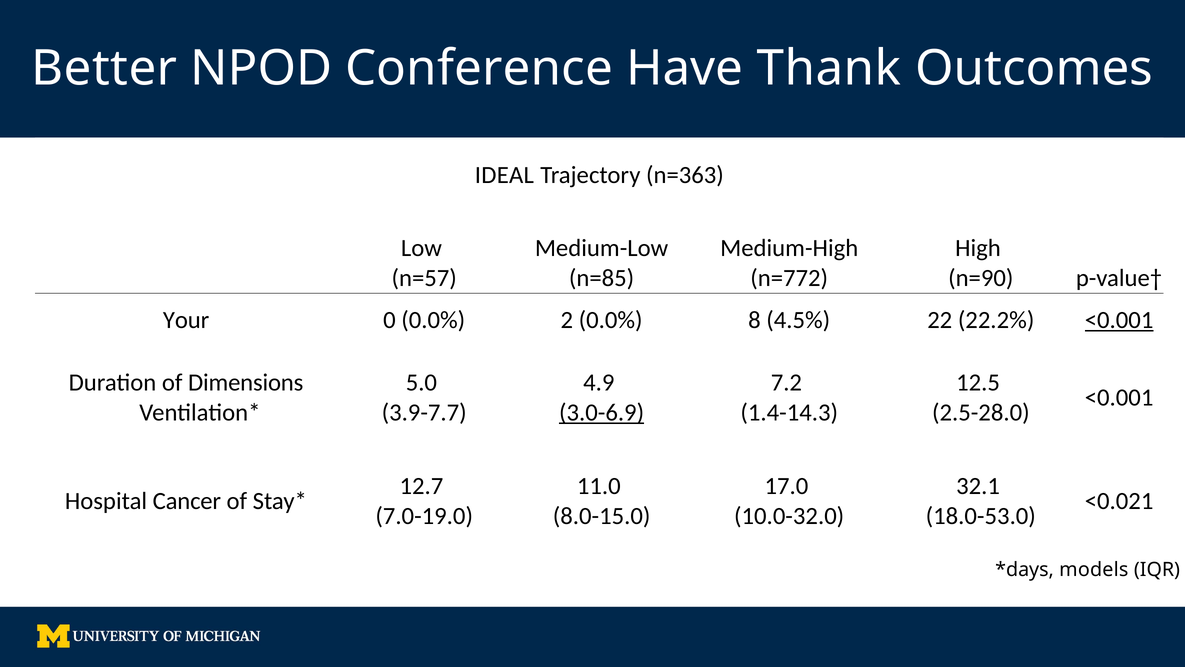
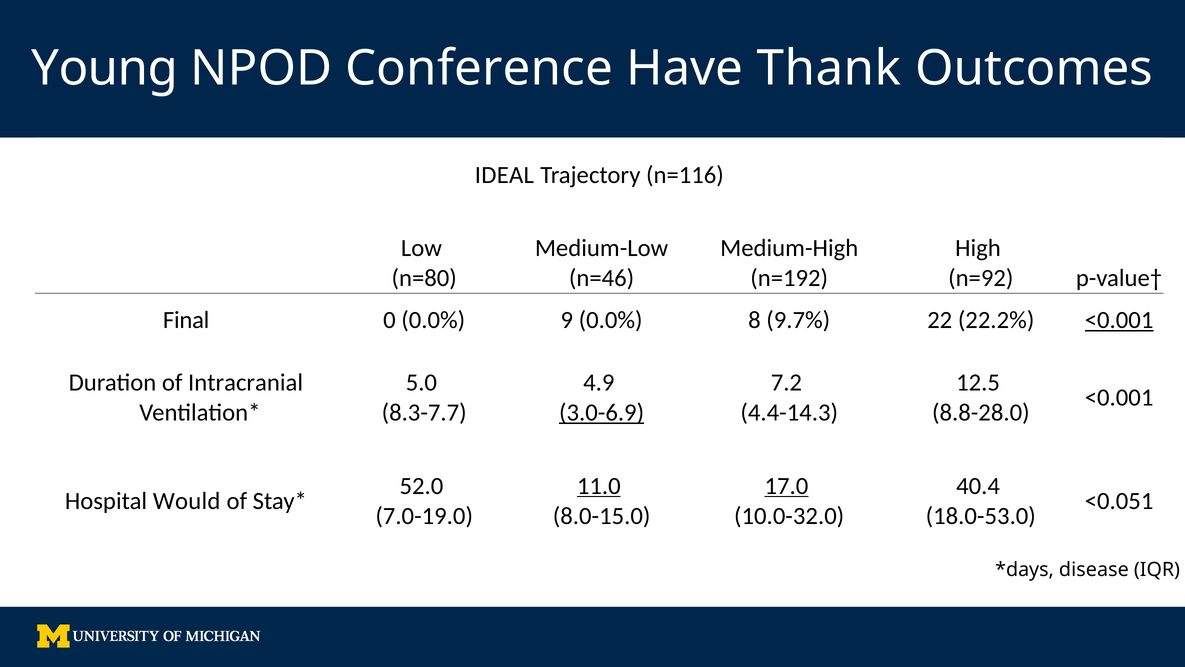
Better: Better -> Young (105, 68)
n=363: n=363 -> n=116 (685, 175)
n=57: n=57 -> n=80 (424, 278)
n=85: n=85 -> n=46 (602, 278)
n=772: n=772 -> n=192 (789, 278)
n=90: n=90 -> n=92 (981, 278)
Your: Your -> Final (186, 320)
2: 2 -> 9 (567, 320)
4.5%: 4.5% -> 9.7% (798, 320)
Dimensions: Dimensions -> Intracranial (246, 382)
3.9-7.7: 3.9-7.7 -> 8.3-7.7 (424, 413)
1.4-14.3: 1.4-14.3 -> 4.4-14.3 (789, 413)
2.5-28.0: 2.5-28.0 -> 8.8-28.0 (981, 413)
12.7: 12.7 -> 52.0 (421, 486)
11.0 underline: none -> present (599, 486)
17.0 underline: none -> present (786, 486)
32.1: 32.1 -> 40.4 (978, 486)
Cancer: Cancer -> Would (187, 501)
<0.021: <0.021 -> <0.051 (1119, 501)
models: models -> disease (1094, 569)
